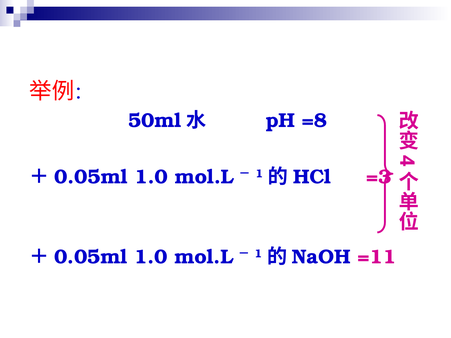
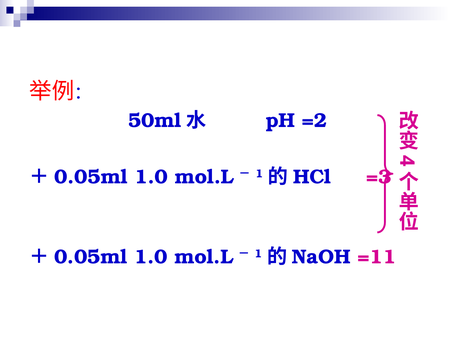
=8: =8 -> =2 (314, 121)
